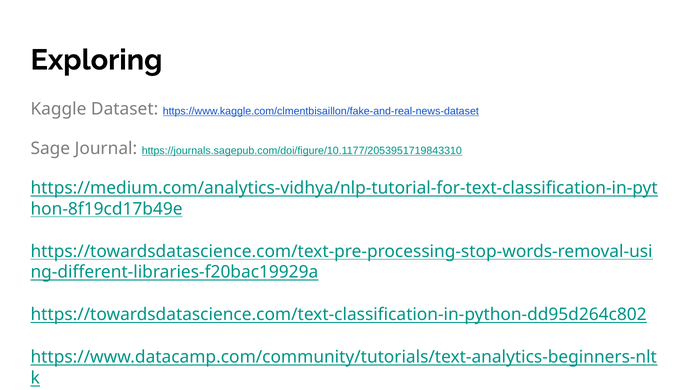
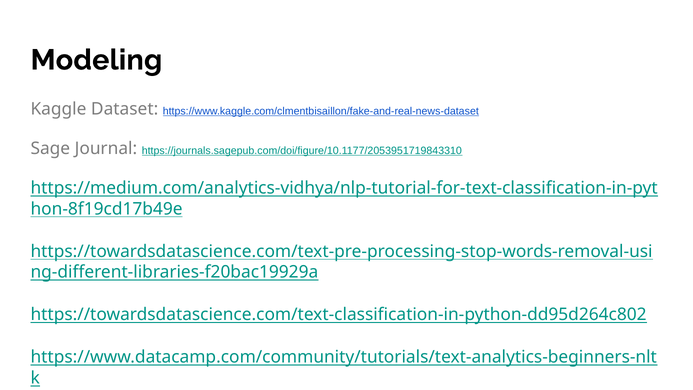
Exploring: Exploring -> Modeling (96, 60)
